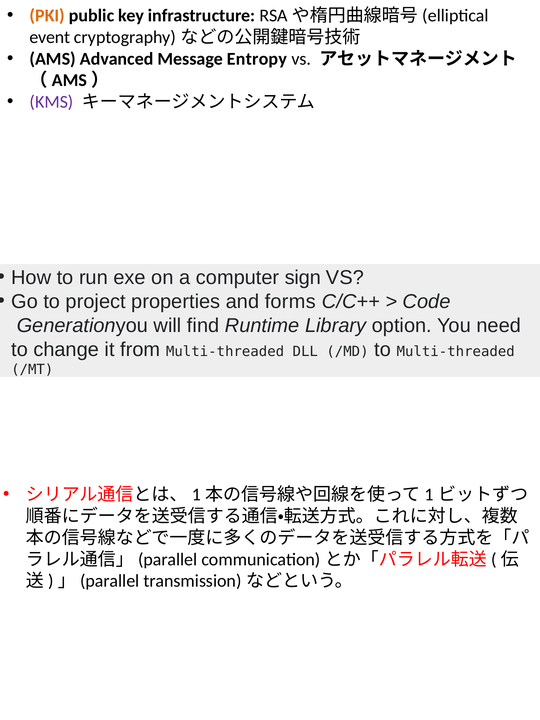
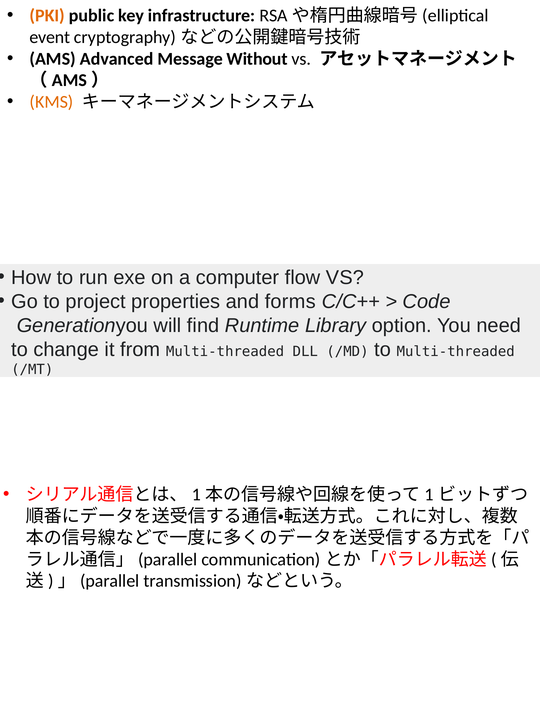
Entropy: Entropy -> Without (257, 59)
KMS colour: purple -> orange (51, 102)
sign: sign -> flow (303, 278)
